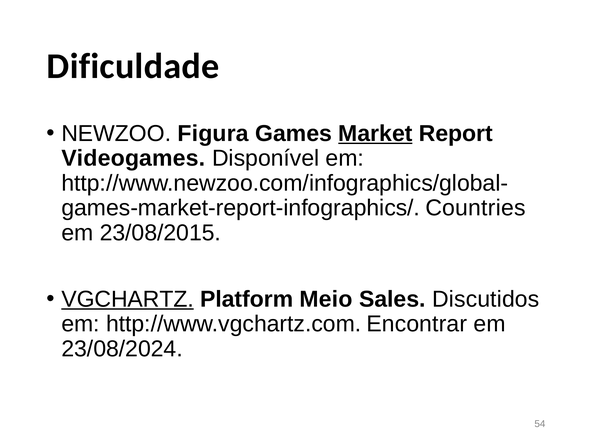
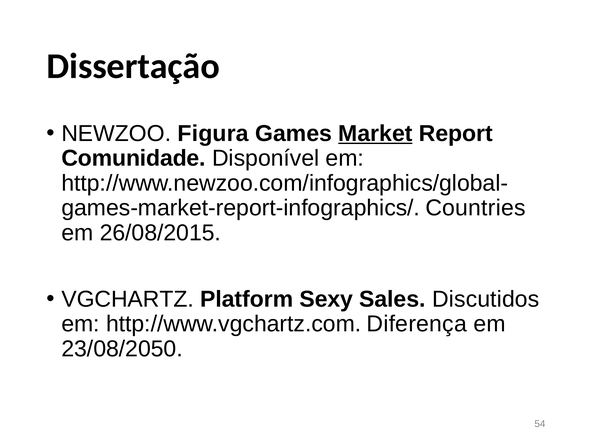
Dificuldade: Dificuldade -> Dissertação (133, 66)
Videogames: Videogames -> Comunidade (134, 158)
23/08/2015: 23/08/2015 -> 26/08/2015 (160, 233)
VGCHARTZ underline: present -> none (128, 299)
Meio: Meio -> Sexy (326, 299)
Encontrar: Encontrar -> Diferença (417, 324)
23/08/2024: 23/08/2024 -> 23/08/2050 (122, 349)
